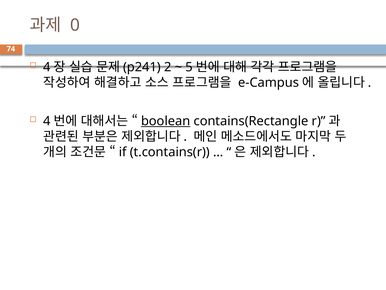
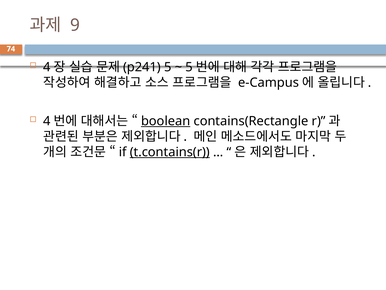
0: 0 -> 9 (75, 25)
2: 2 -> 5 (168, 67)
t.contains(r underline: none -> present (170, 152)
